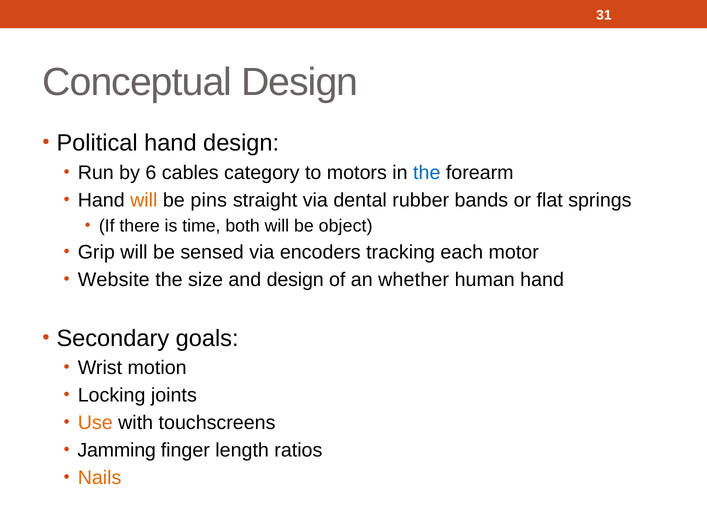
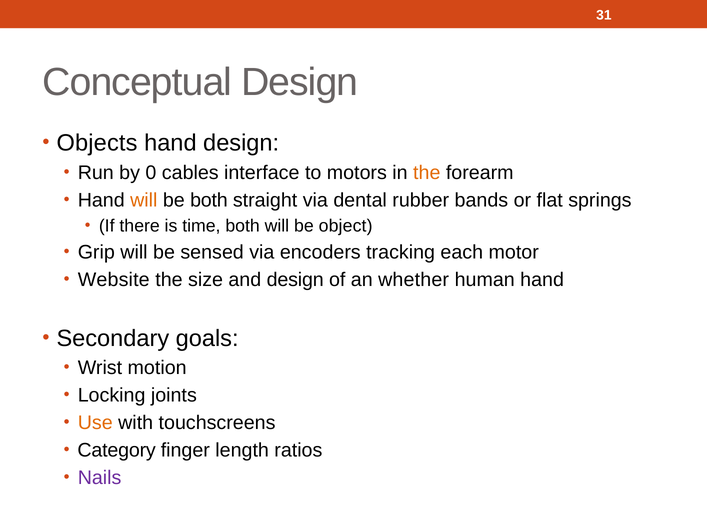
Political: Political -> Objects (97, 143)
6: 6 -> 0 (151, 173)
category: category -> interface (262, 173)
the colour: blue -> orange (427, 173)
be pins: pins -> both (209, 200)
Jamming: Jamming -> Category (117, 451)
Nails colour: orange -> purple (100, 478)
